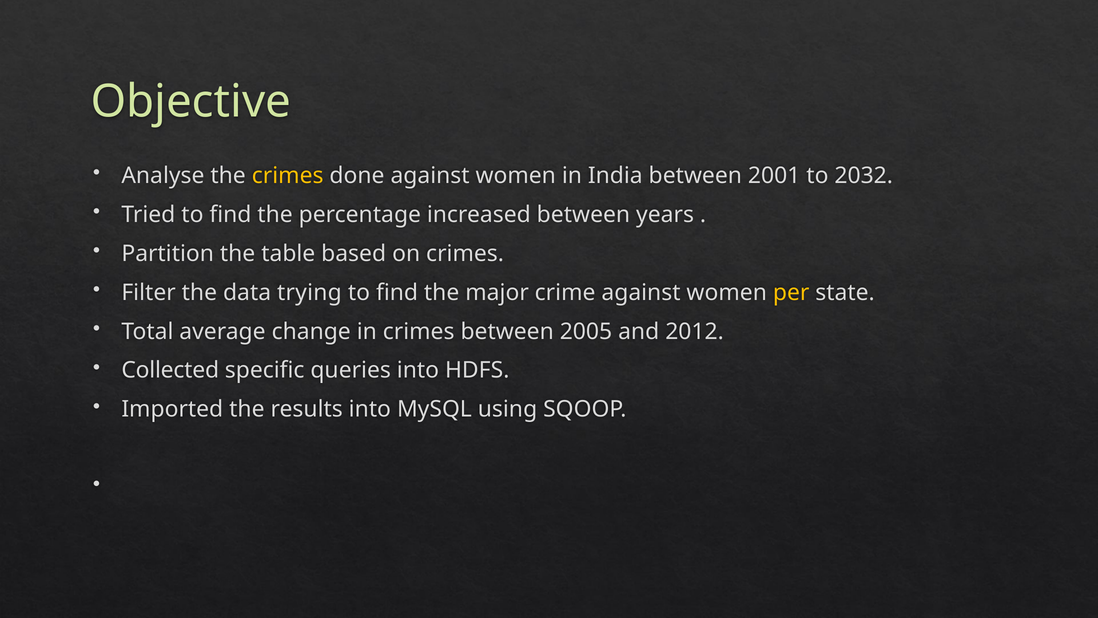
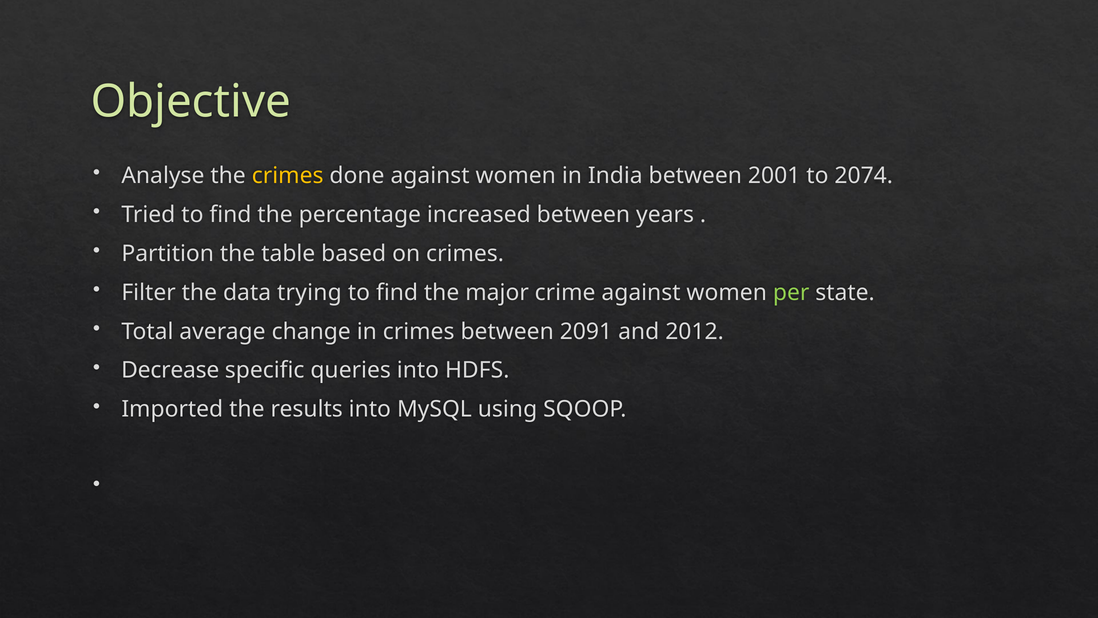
2032: 2032 -> 2074 (864, 175)
per colour: yellow -> light green (791, 292)
2005: 2005 -> 2091 (586, 331)
Collected: Collected -> Decrease (170, 370)
